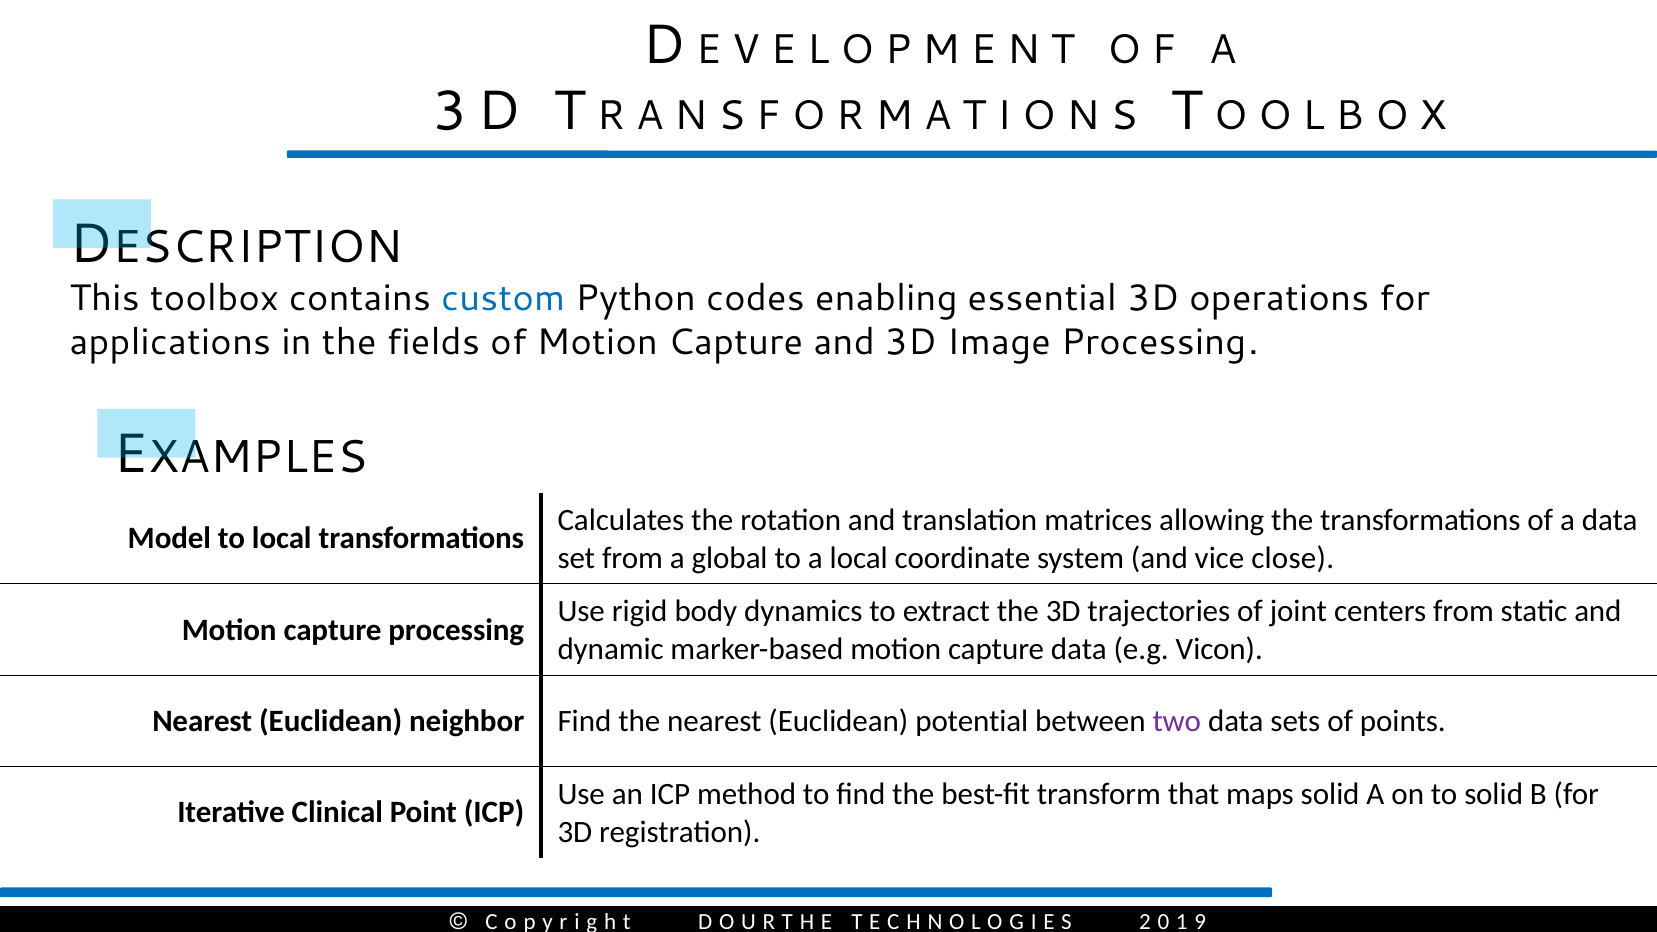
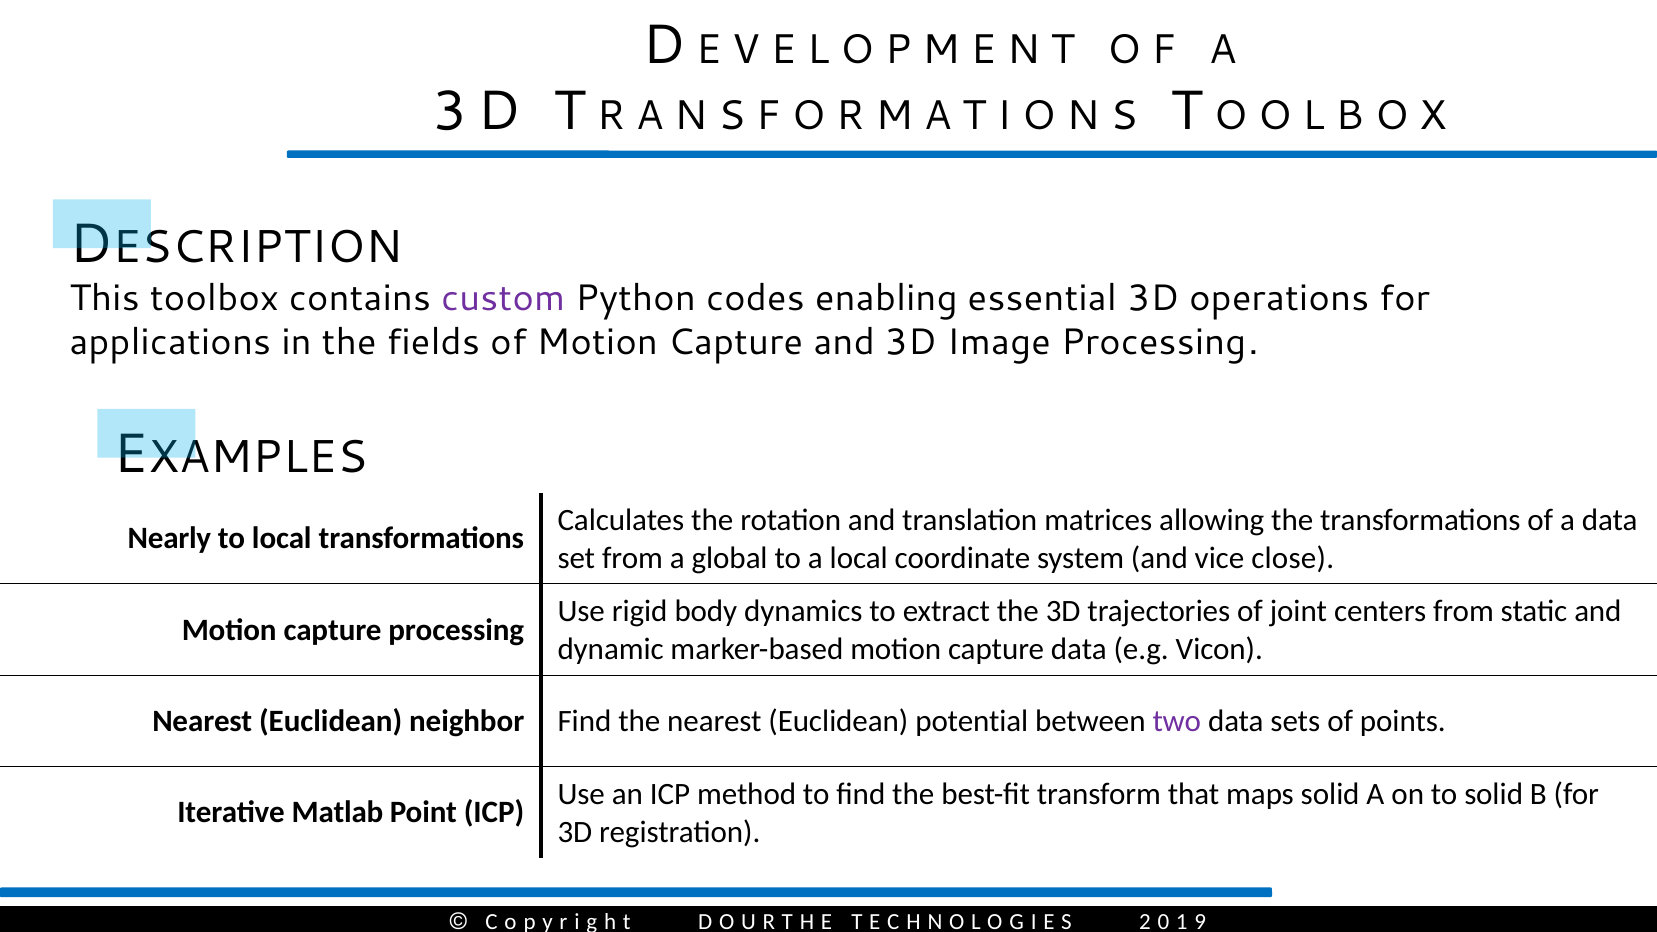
custom colour: blue -> purple (503, 298)
Model: Model -> Nearly (169, 539)
Clinical: Clinical -> Matlab (337, 813)
